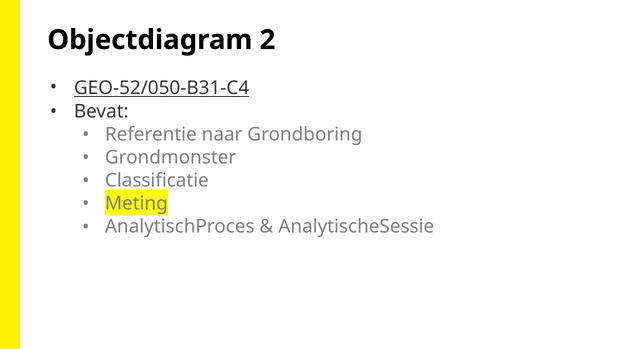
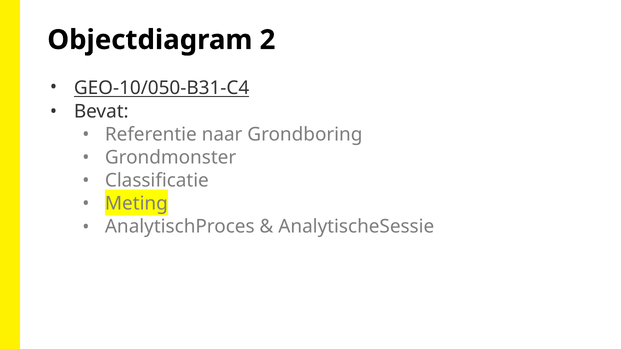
GEO-52/050-B31-C4: GEO-52/050-B31-C4 -> GEO-10/050-B31-C4 (162, 88)
